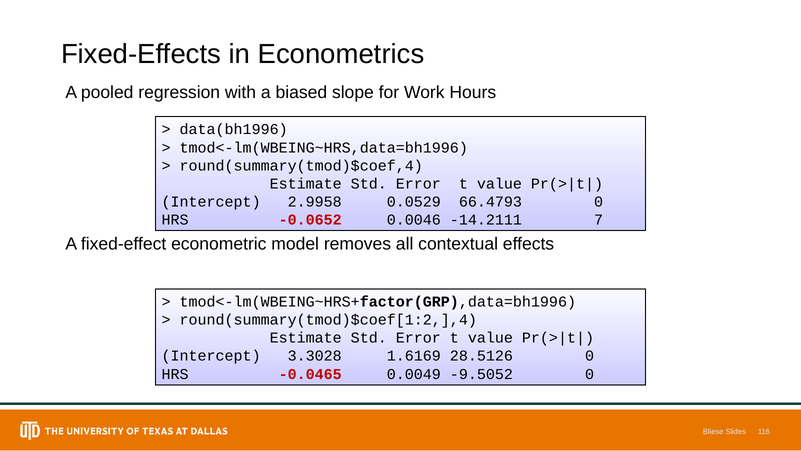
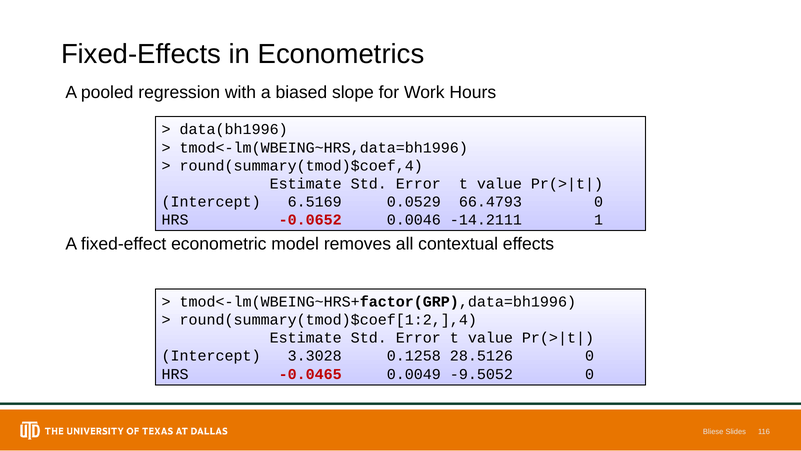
2.9958: 2.9958 -> 6.5169 (315, 201)
7: 7 -> 1 (599, 219)
1.6169: 1.6169 -> 0.1258 (414, 356)
